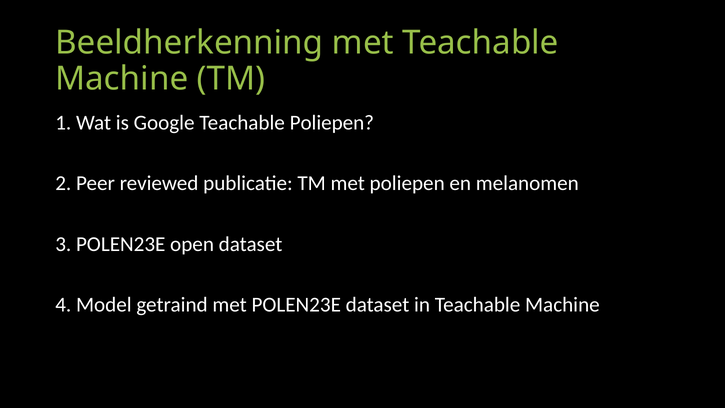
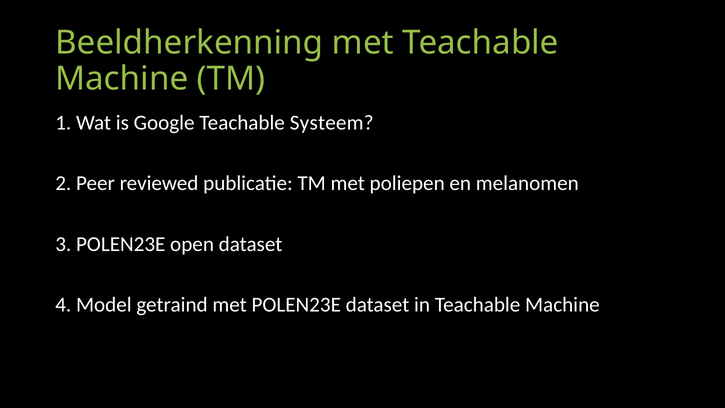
Teachable Poliepen: Poliepen -> Systeem (332, 123)
